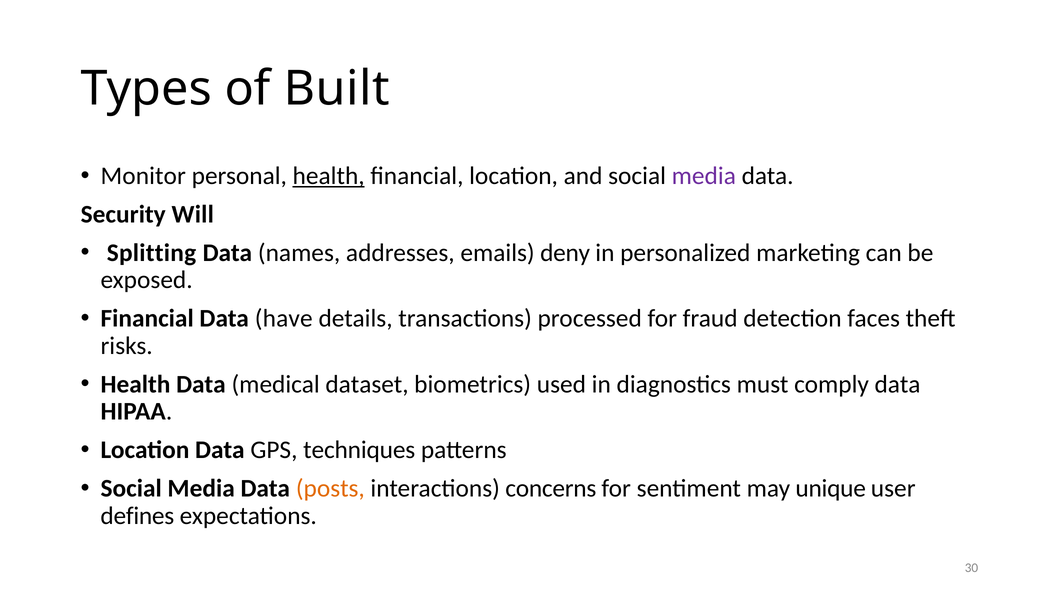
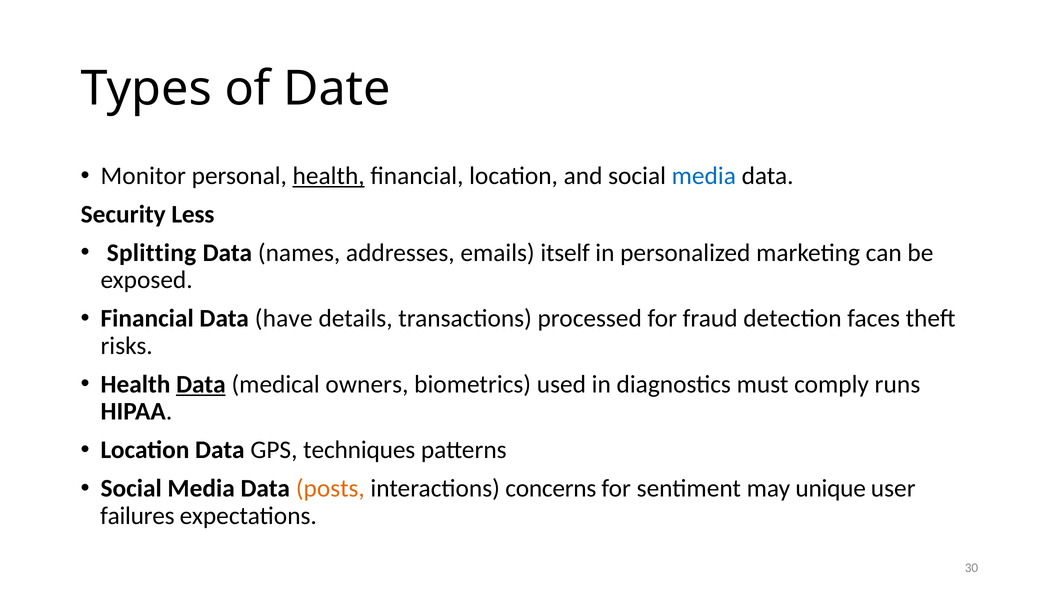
Built: Built -> Date (337, 89)
media colour: purple -> blue (704, 176)
Will: Will -> Less (193, 215)
deny: deny -> itself (565, 253)
Data underline: none -> present (201, 385)
dataset: dataset -> owners (367, 385)
comply data: data -> runs (897, 385)
defines: defines -> failures (137, 516)
